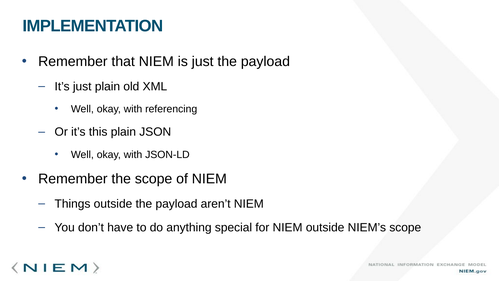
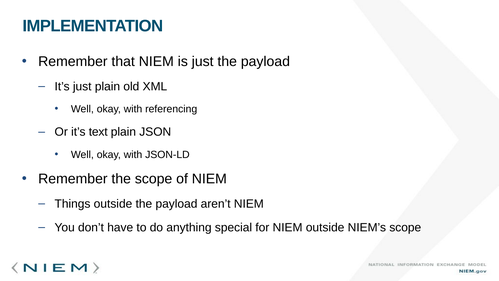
this: this -> text (98, 132)
